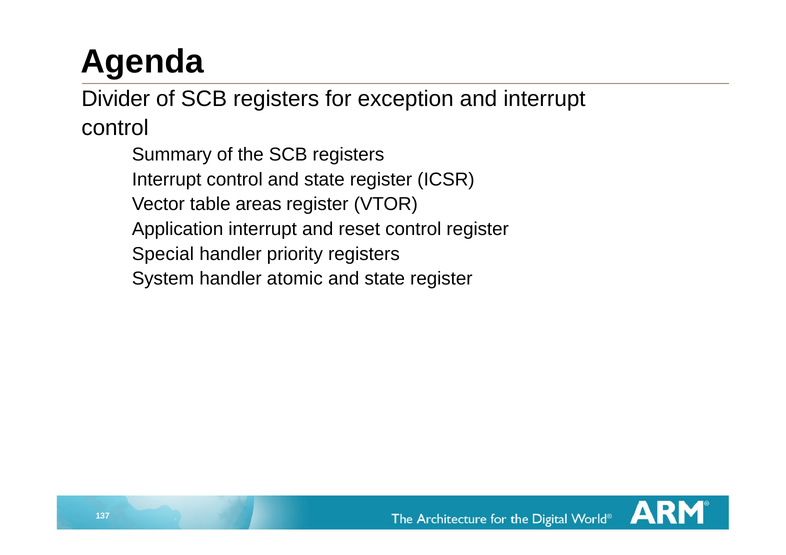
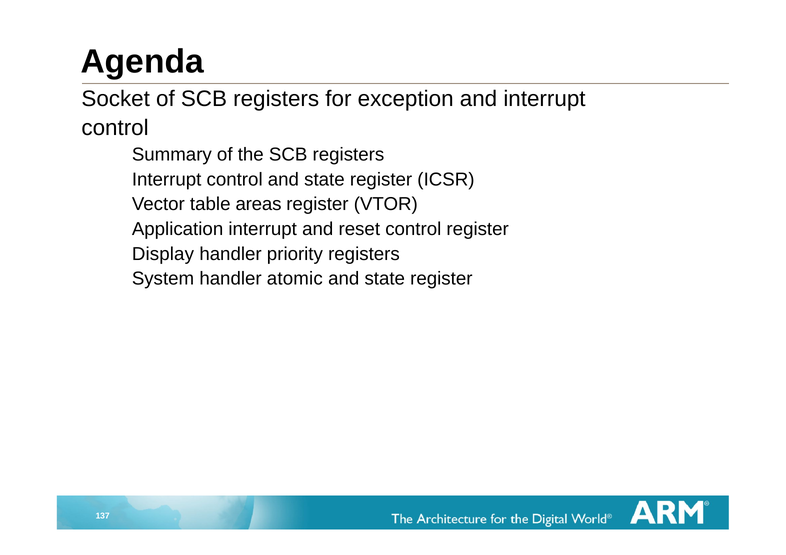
Divider: Divider -> Socket (116, 99)
Special: Special -> Display (163, 254)
